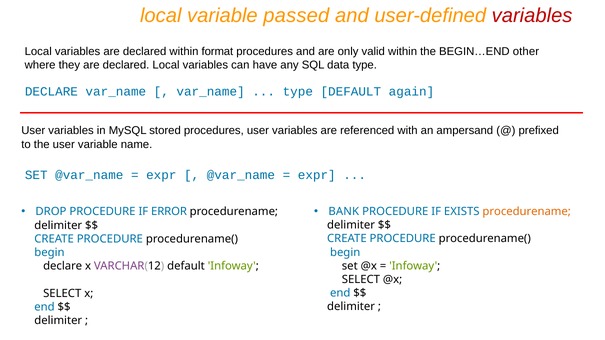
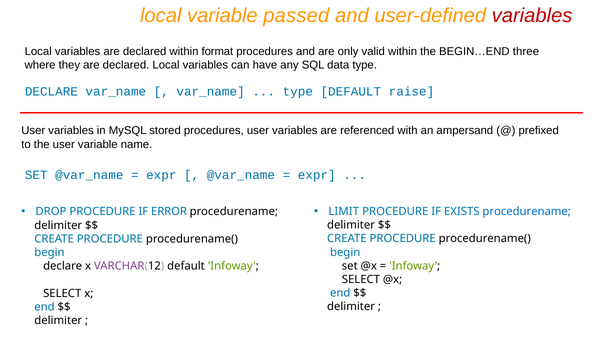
other: other -> three (526, 51)
again: again -> raise (411, 91)
BANK: BANK -> LIMIT (344, 212)
procedurename colour: orange -> blue (527, 212)
